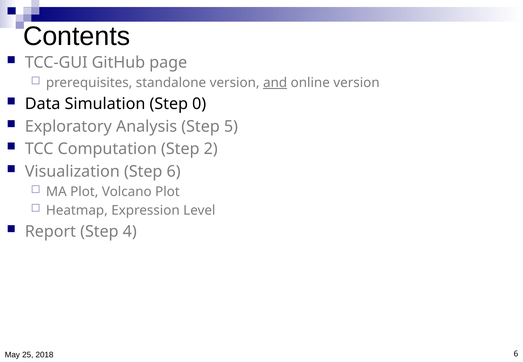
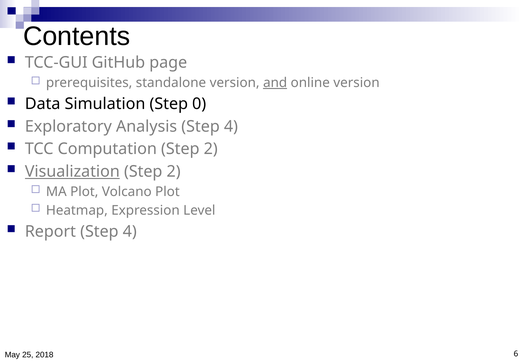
Analysis Step 5: 5 -> 4 (231, 126)
Visualization underline: none -> present (72, 171)
6: 6 -> 2 (174, 171)
